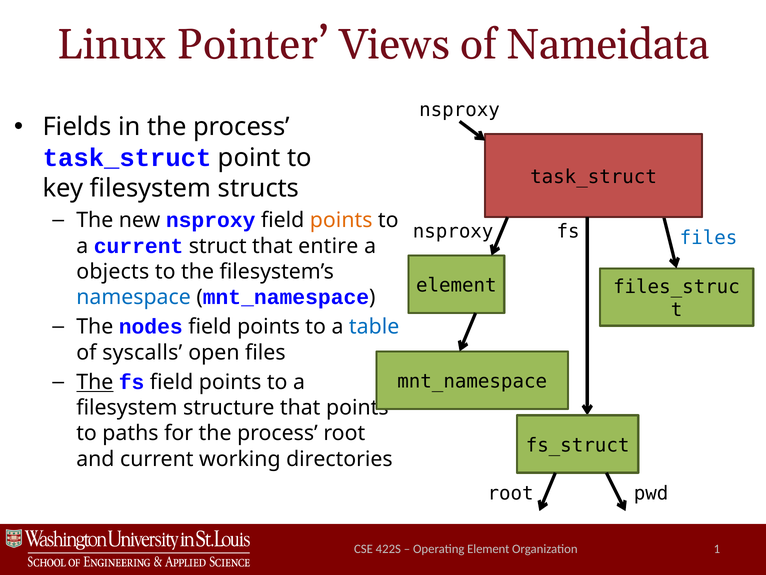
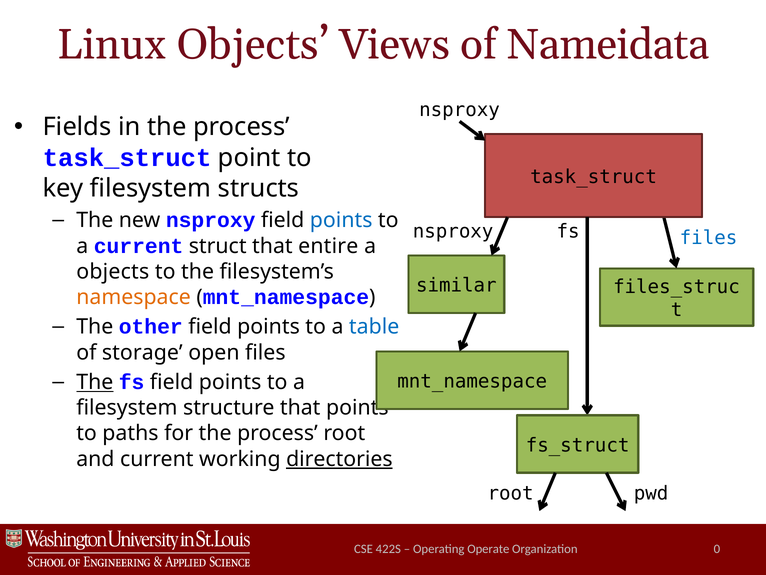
Linux Pointer: Pointer -> Objects (253, 44)
points colour: orange -> blue (341, 220)
element: element -> similar (456, 285)
namespace colour: blue -> orange (134, 297)
nodes: nodes -> other (151, 327)
syscalls: syscalls -> storage (142, 352)
directories underline: none -> present (339, 459)
Operating Element: Element -> Operate (488, 549)
1: 1 -> 0 (717, 549)
